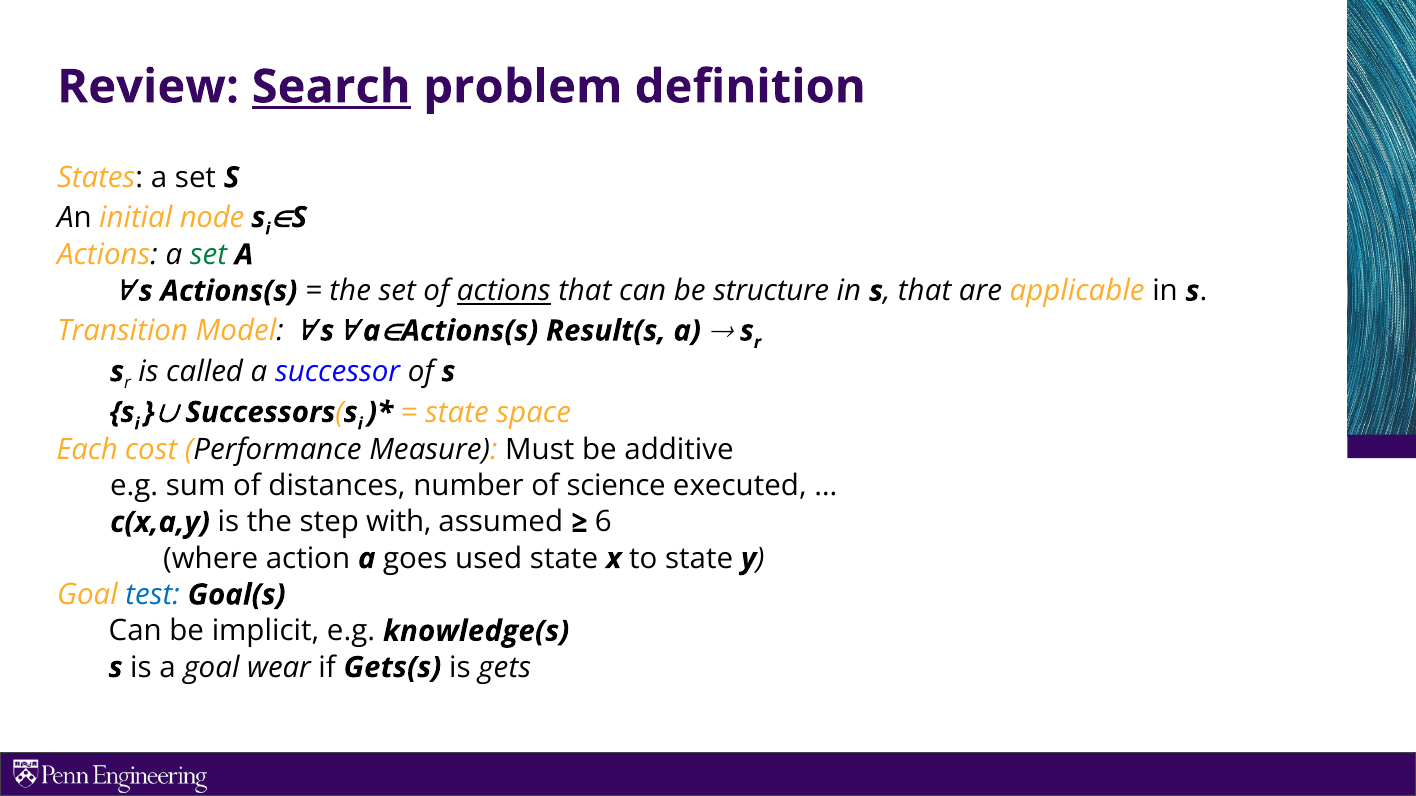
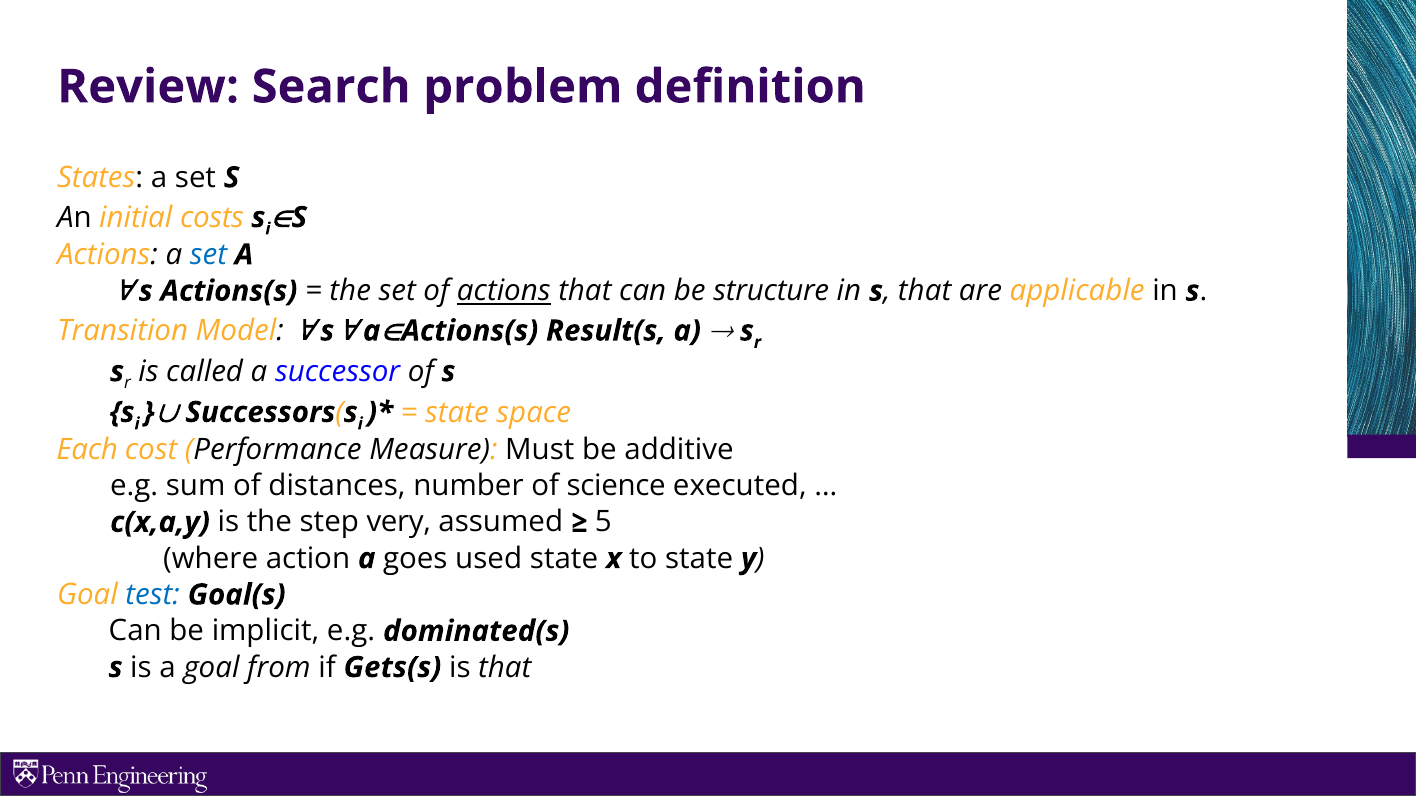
Search underline: present -> none (331, 87)
node: node -> costs (212, 218)
set colour: green -> blue (209, 255)
with: with -> very (399, 522)
6: 6 -> 5 (603, 522)
knowledge(s: knowledge(s -> dominated(s (476, 631)
wear: wear -> from (279, 668)
is gets: gets -> that (505, 668)
